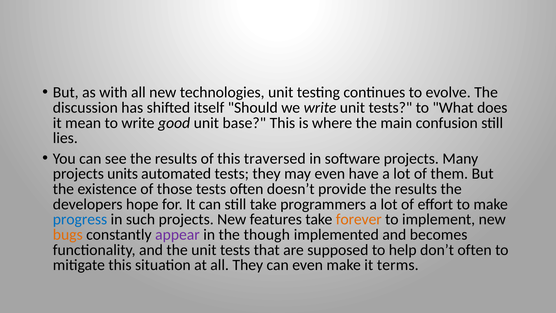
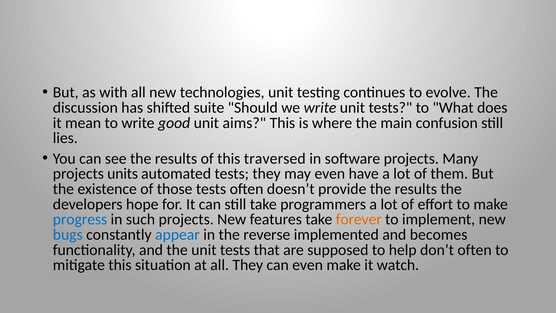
itself: itself -> suite (209, 108)
base: base -> aims (244, 123)
bugs colour: orange -> blue (68, 235)
appear colour: purple -> blue (177, 235)
though: though -> reverse (267, 235)
terms: terms -> watch (398, 265)
